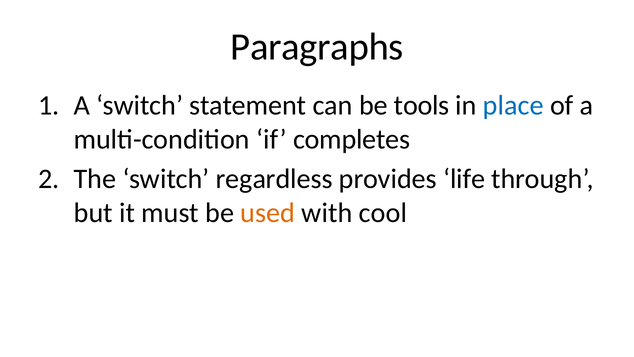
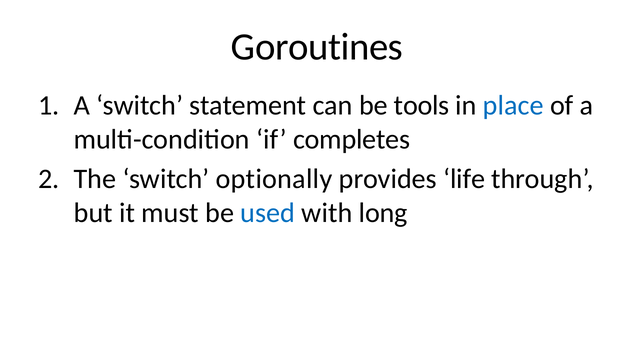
Paragraphs: Paragraphs -> Goroutines (317, 47)
regardless: regardless -> optionally (274, 179)
used colour: orange -> blue (268, 212)
cool: cool -> long (383, 212)
